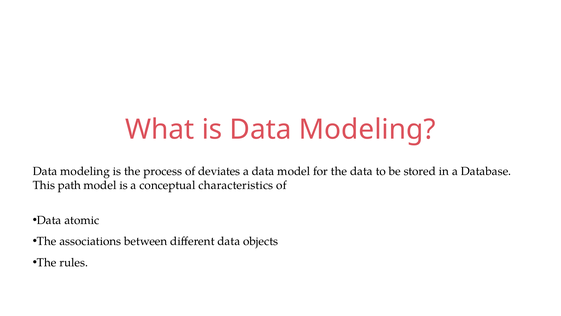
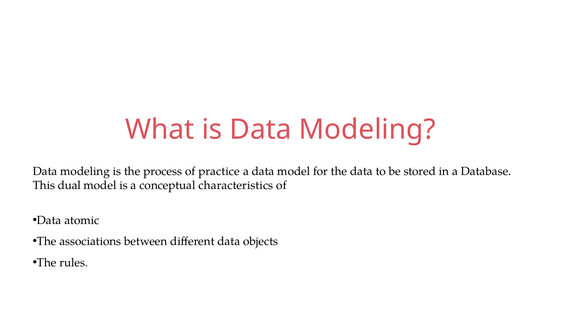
deviates: deviates -> practice (219, 171)
path: path -> dual (69, 185)
